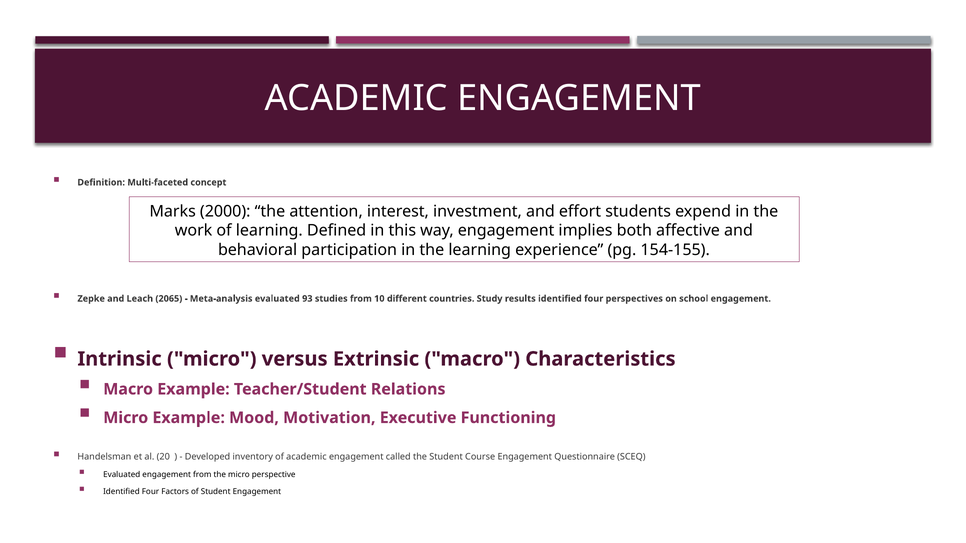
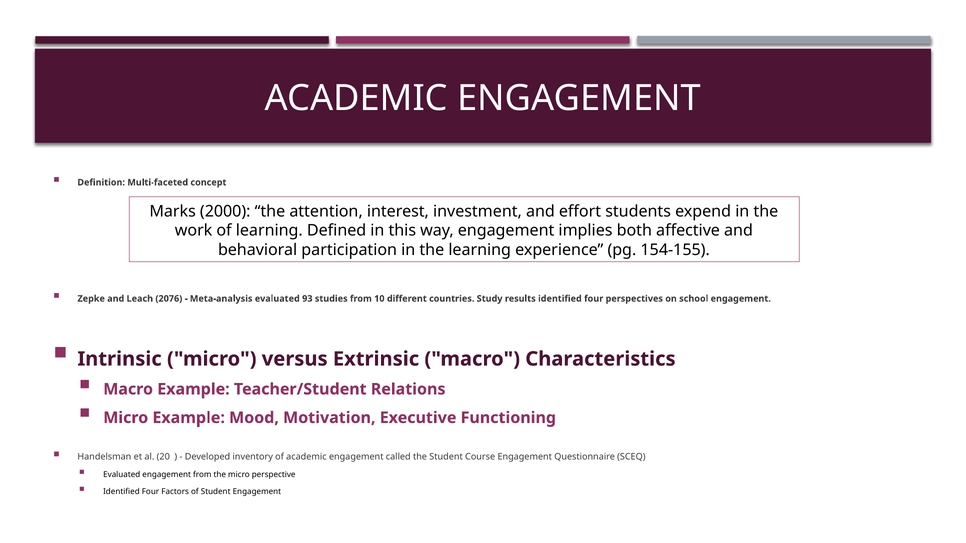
2065: 2065 -> 2076 (169, 299)
